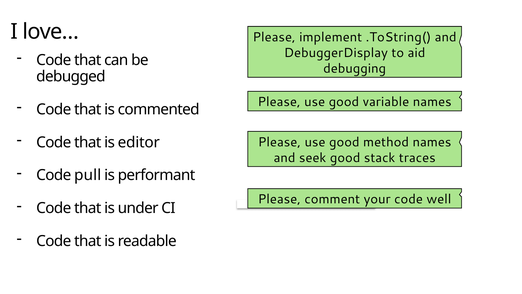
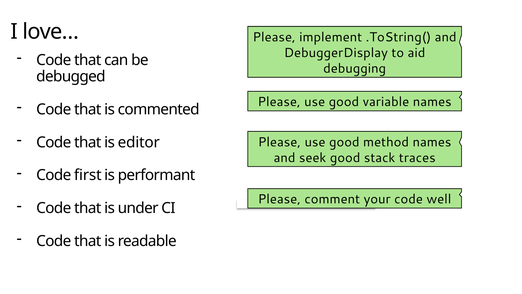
pull: pull -> first (88, 175)
